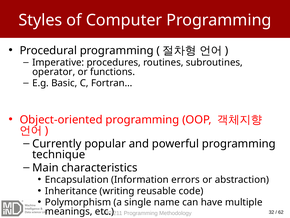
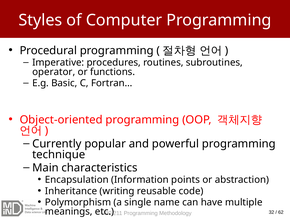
errors: errors -> points (186, 179)
